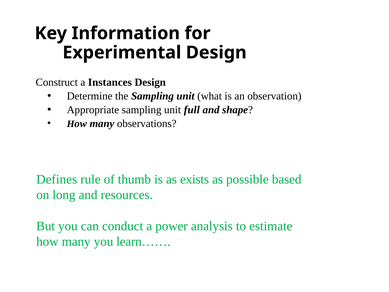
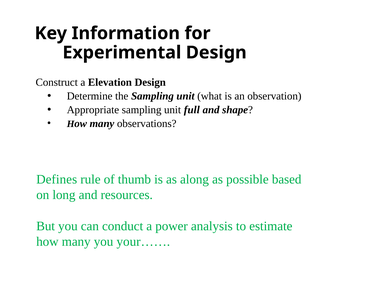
Instances: Instances -> Elevation (110, 82)
exists: exists -> along (194, 179)
learn……: learn…… -> your…… (143, 241)
